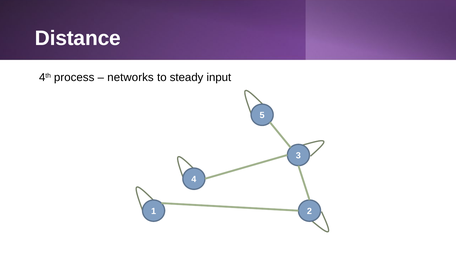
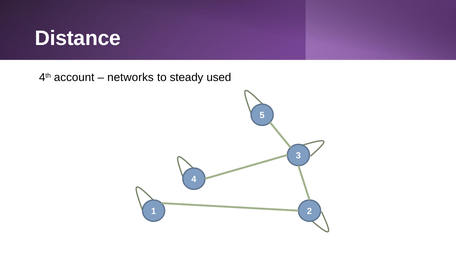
process: process -> account (74, 78)
input: input -> used (219, 78)
